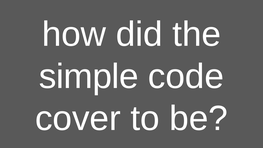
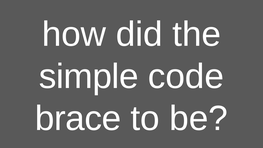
cover: cover -> brace (78, 118)
